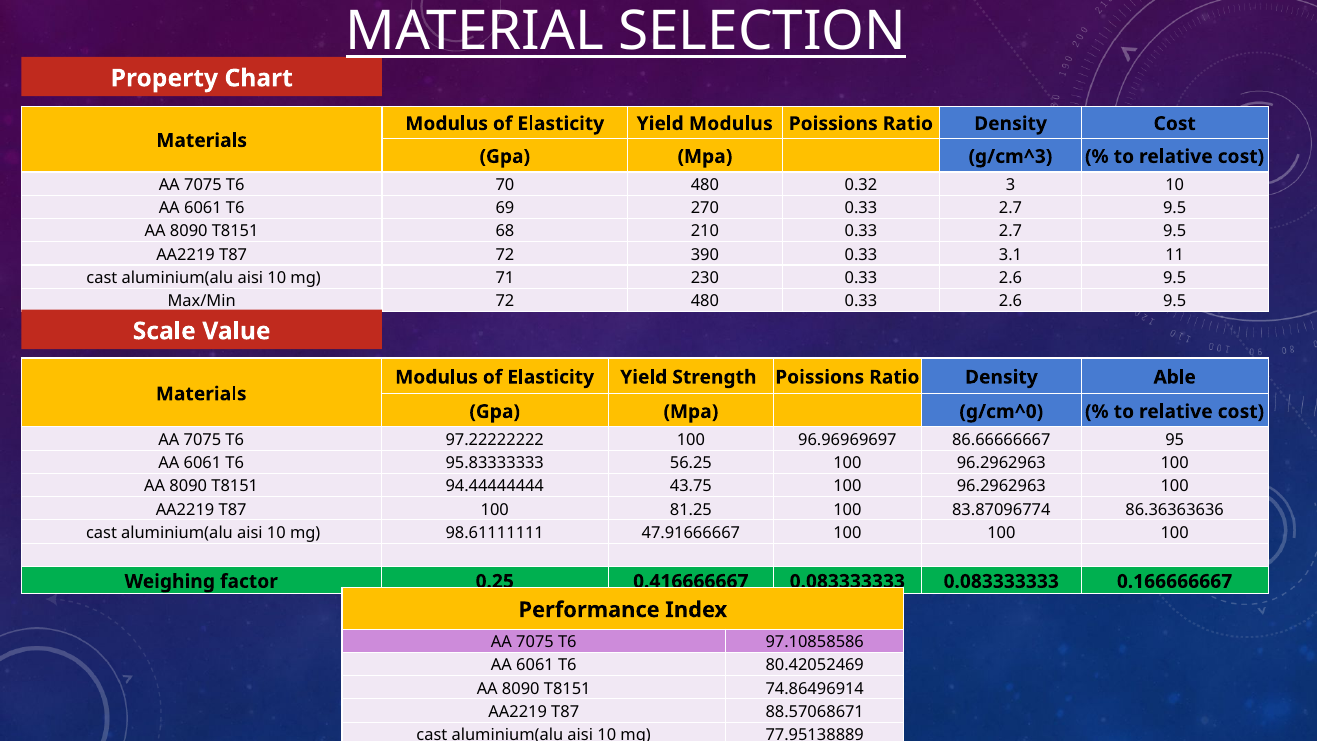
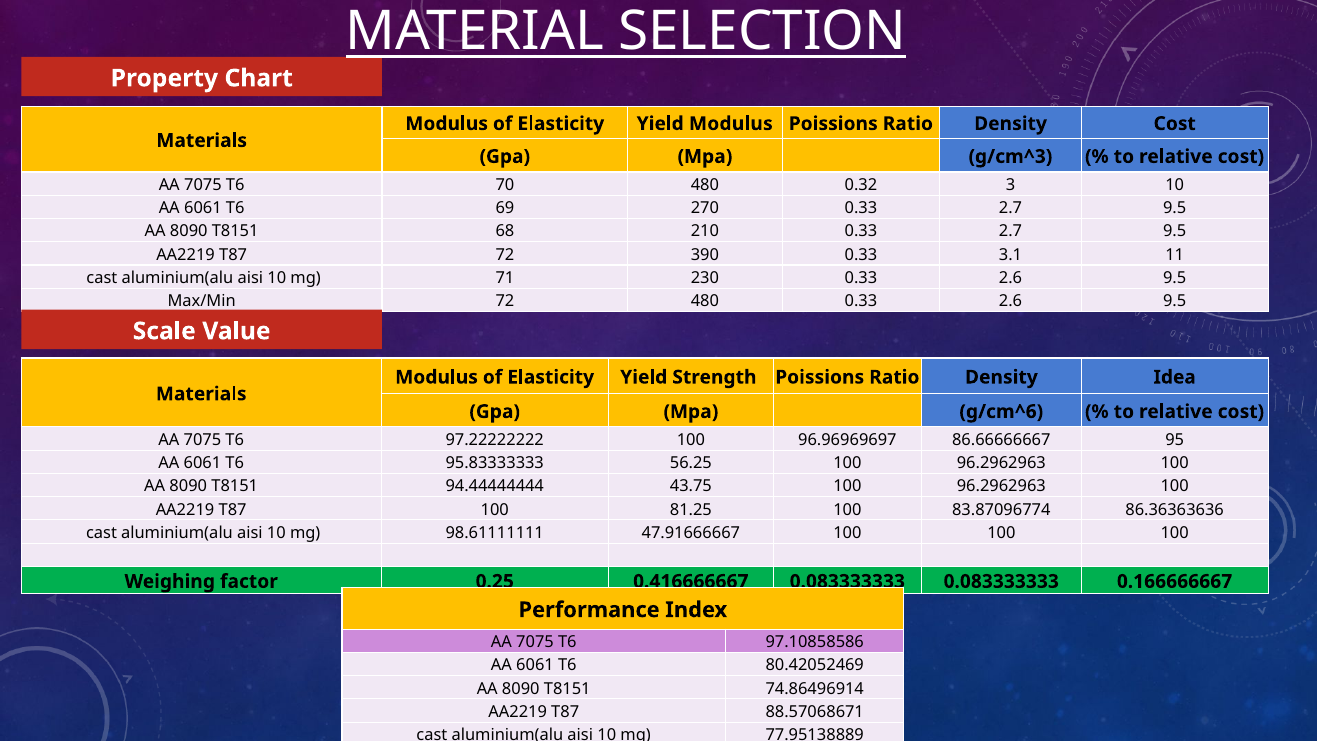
Able: Able -> Idea (1175, 377)
g/cm^0: g/cm^0 -> g/cm^6 (1001, 412)
